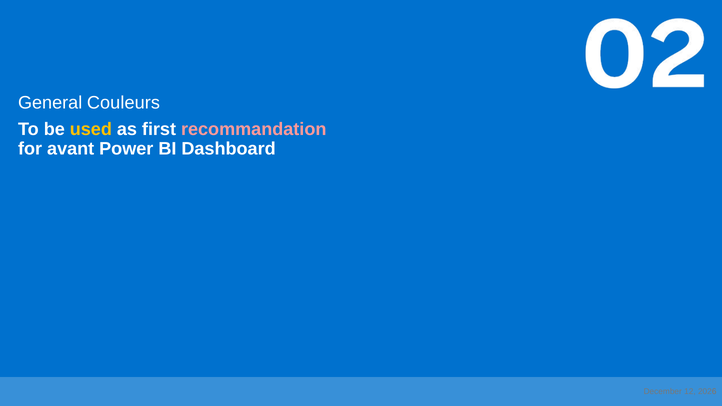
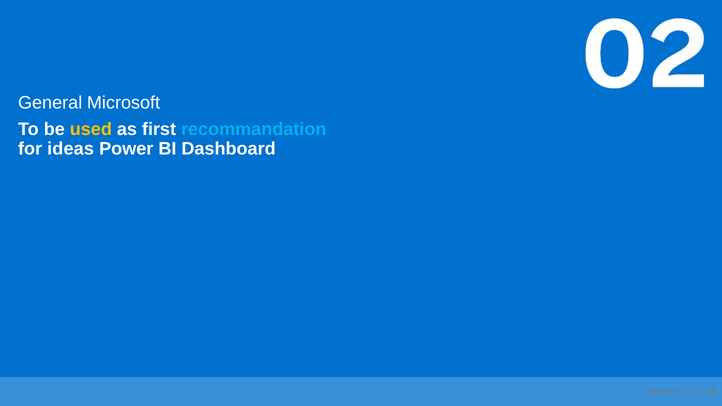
Couleurs: Couleurs -> Microsoft (124, 103)
recommandation colour: pink -> light blue (254, 129)
avant: avant -> ideas (71, 149)
